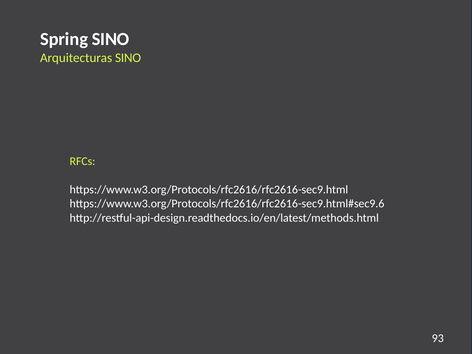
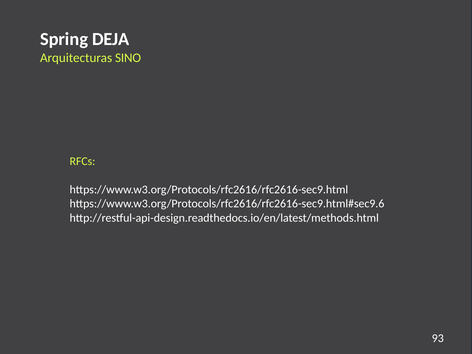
Spring SINO: SINO -> DEJA (111, 39)
